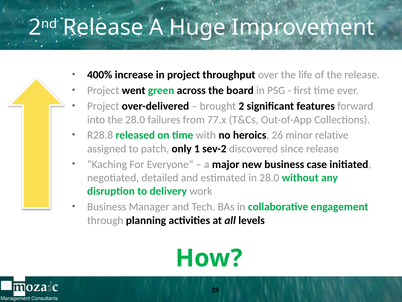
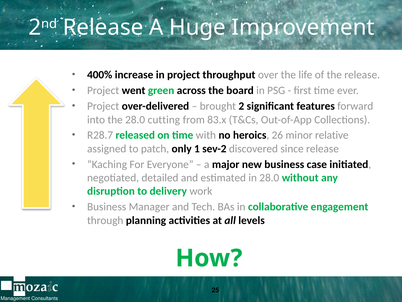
failures: failures -> cutting (164, 119)
77.x: 77.x -> 83.x (217, 119)
R28.8: R28.8 -> R28.7 (100, 135)
